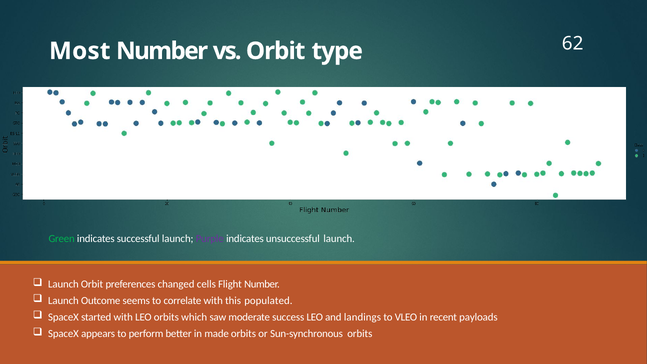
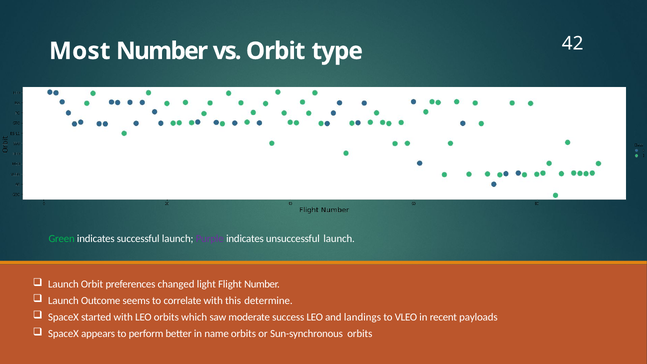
62: 62 -> 42 (573, 43)
cells: cells -> light (206, 284)
populated: populated -> determine (268, 300)
made: made -> name (217, 334)
